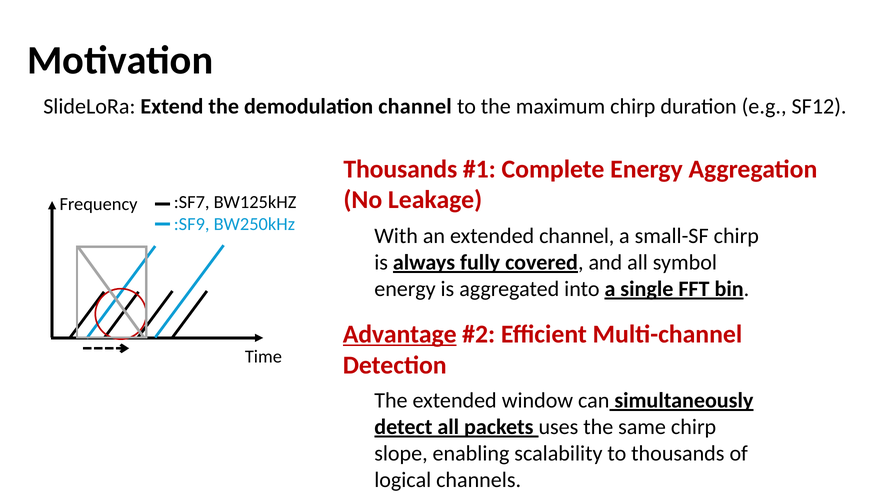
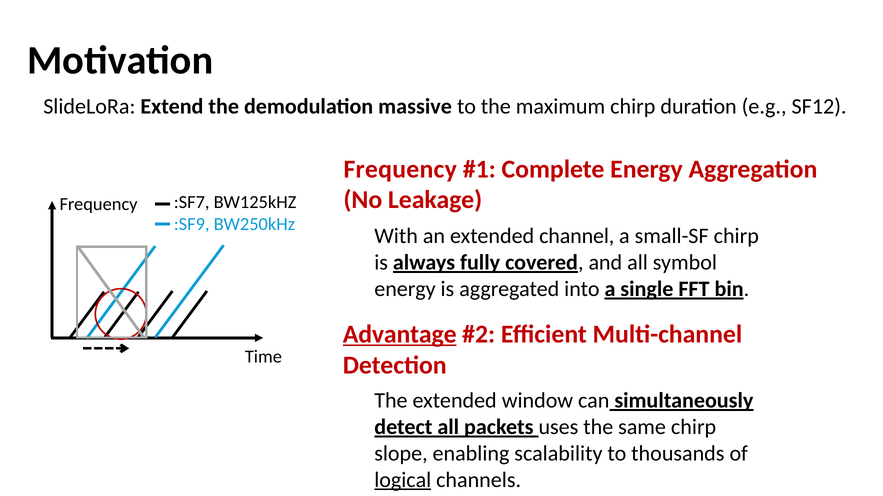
demodulation channel: channel -> massive (415, 107)
Thousands: Thousands -> Frequency (400, 169)
logical underline: none -> present (403, 481)
